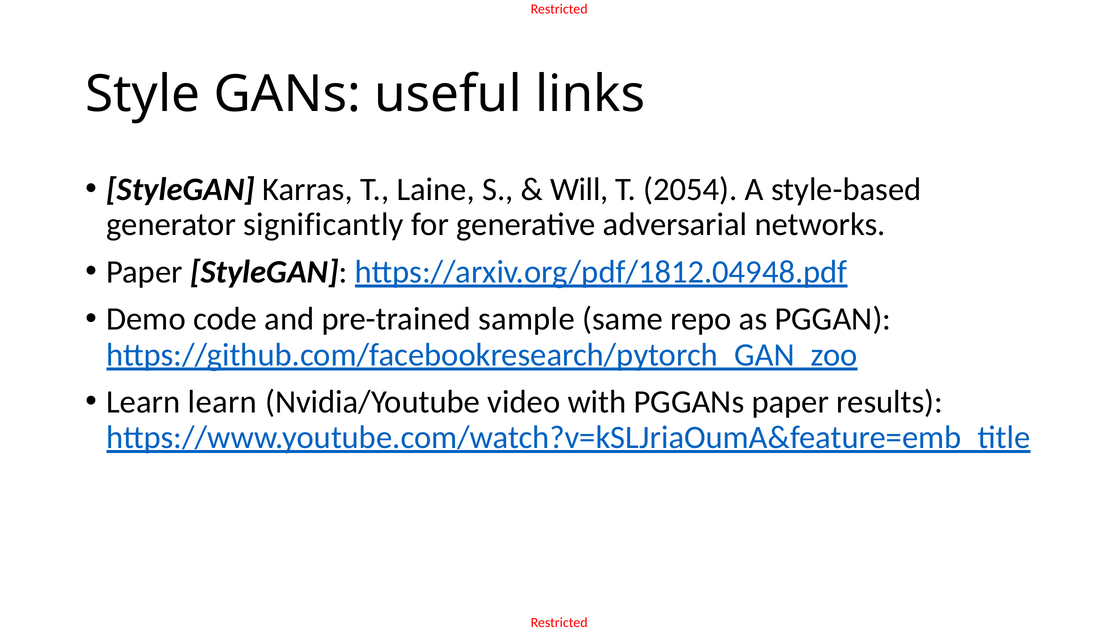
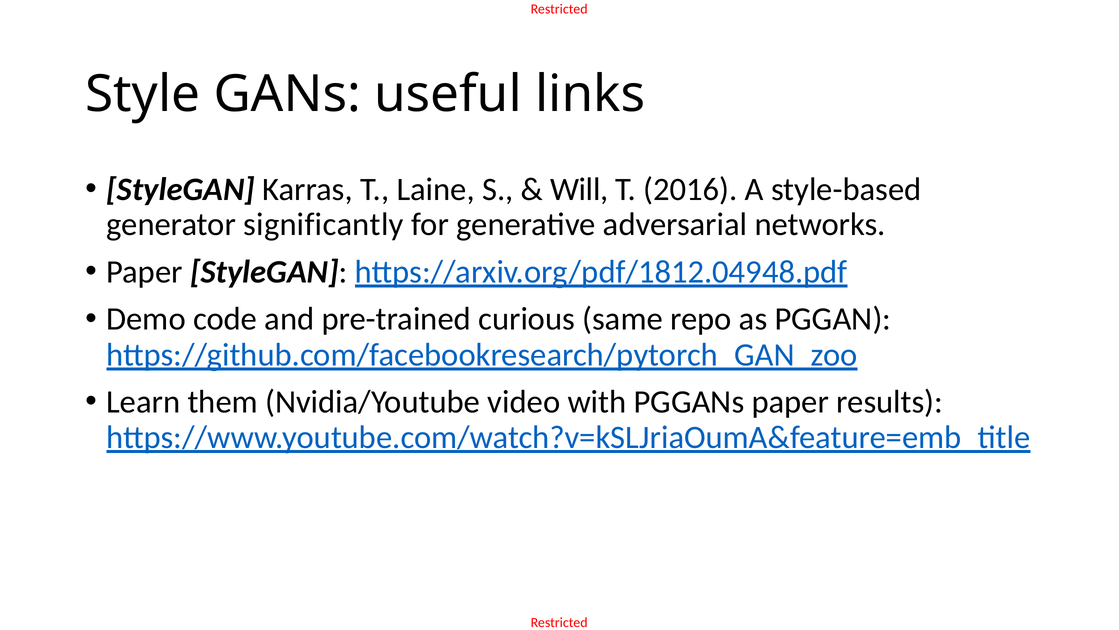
2054: 2054 -> 2016 (690, 189)
sample: sample -> curious (527, 319)
Learn learn: learn -> them (223, 401)
